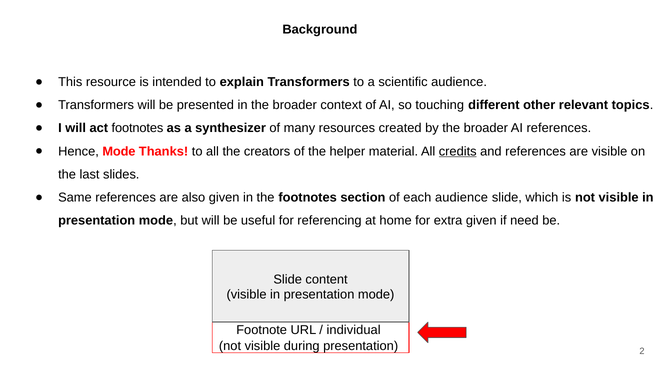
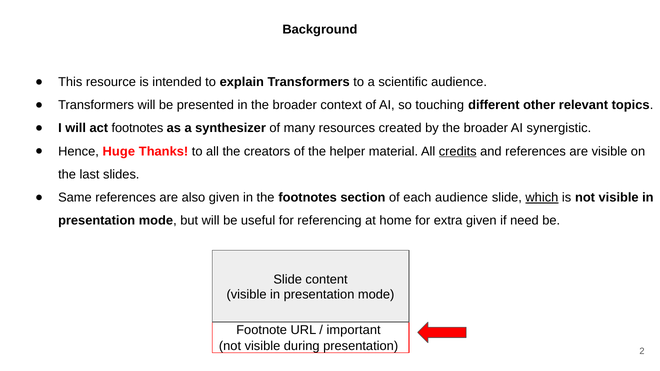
AI references: references -> synergistic (559, 128)
Hence Mode: Mode -> Huge (119, 151)
which underline: none -> present (542, 198)
individual: individual -> important (354, 330)
